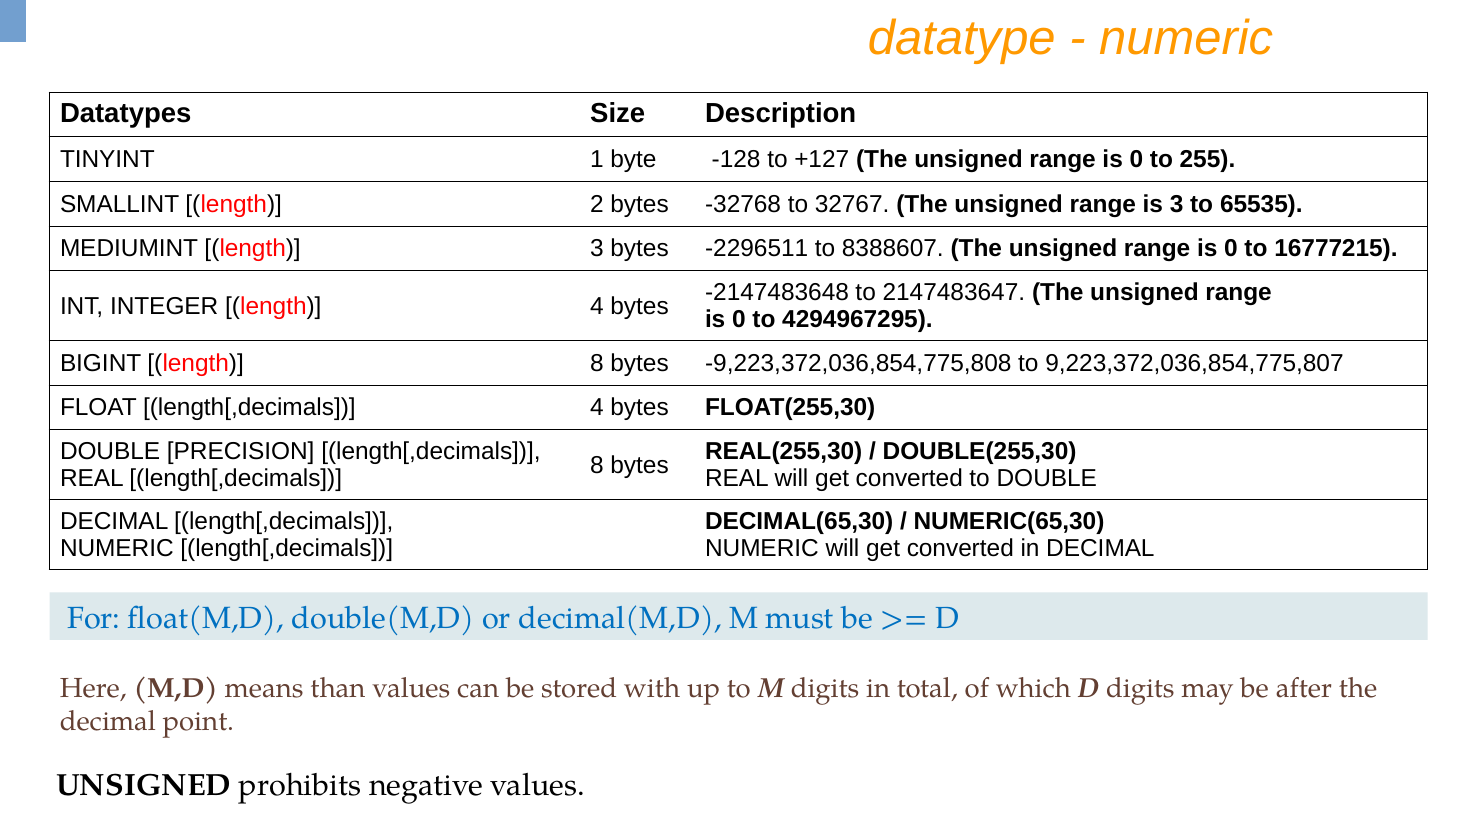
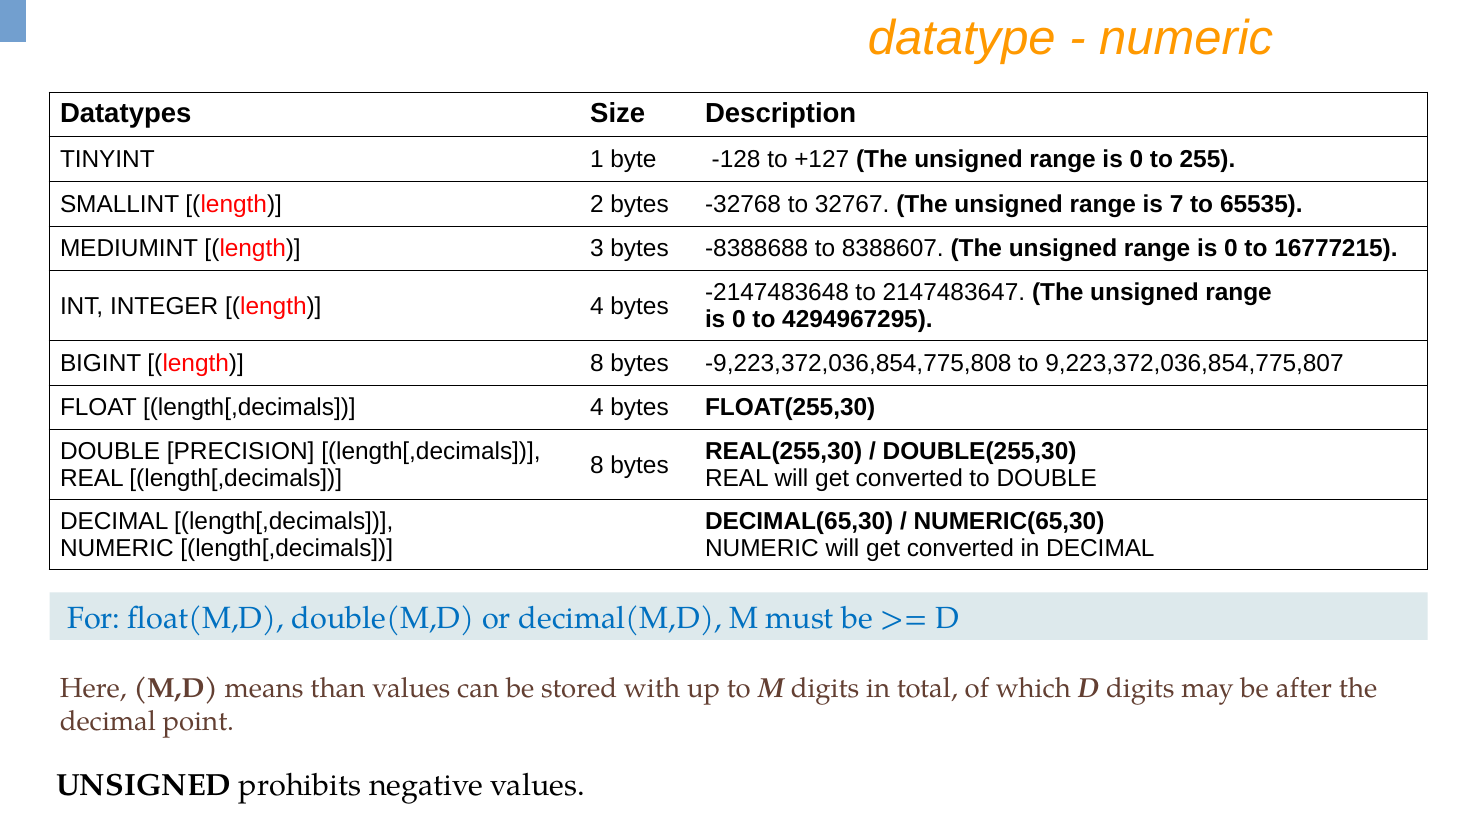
is 3: 3 -> 7 (1177, 204)
-2296511: -2296511 -> -8388688 (757, 249)
